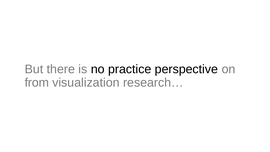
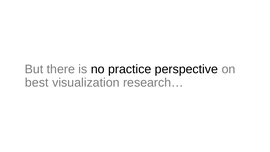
from: from -> best (37, 83)
